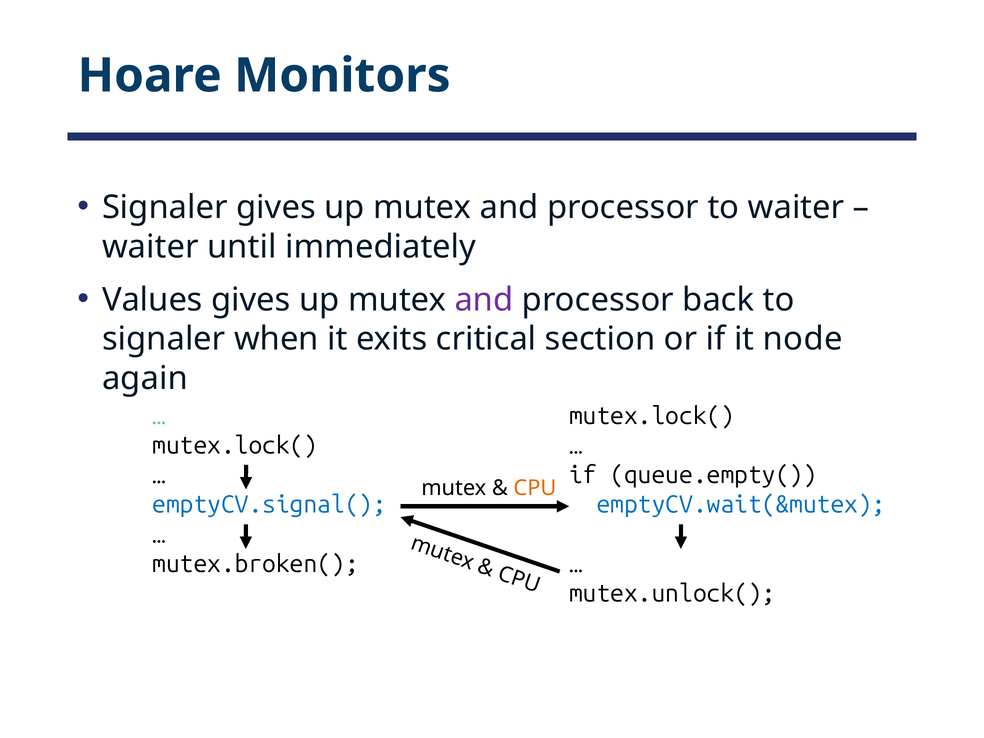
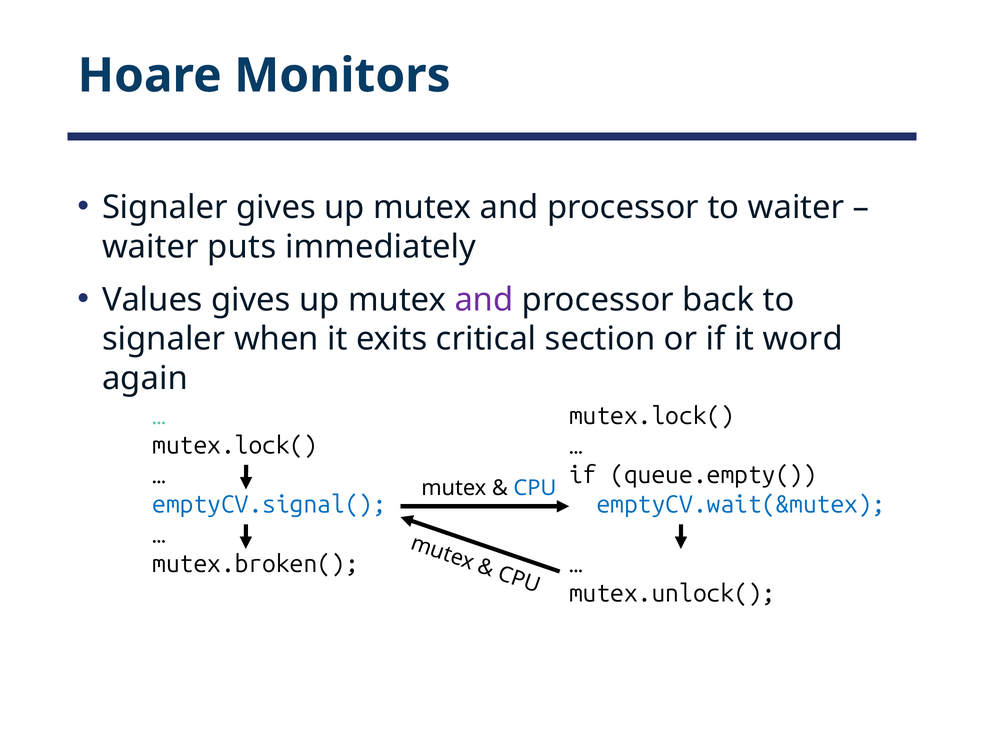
until: until -> puts (242, 247)
node: node -> word (803, 339)
CPU colour: orange -> blue (535, 488)
